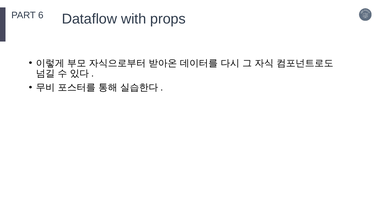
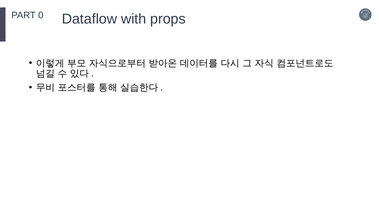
6: 6 -> 0 (41, 15)
